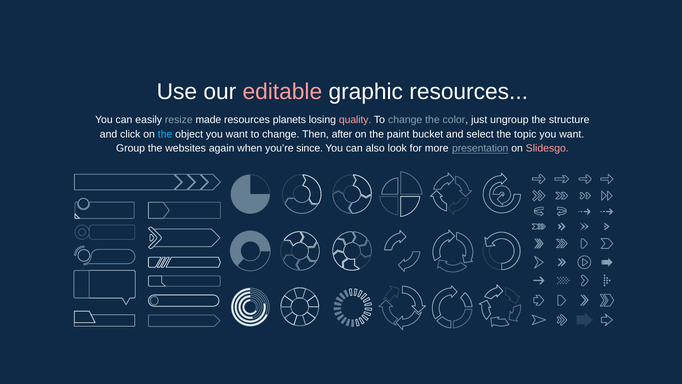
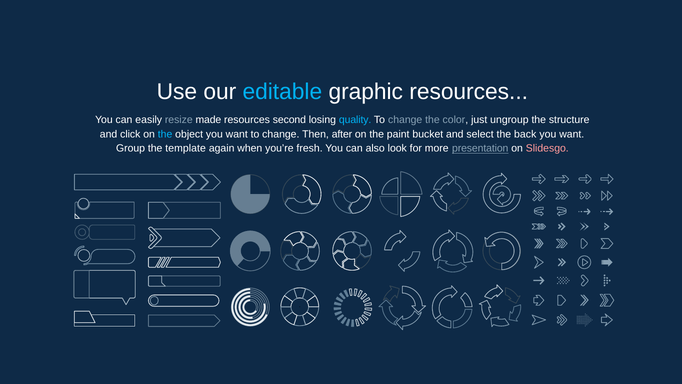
editable colour: pink -> light blue (282, 92)
planets: planets -> second (289, 120)
quality colour: pink -> light blue (355, 120)
topic: topic -> back (525, 134)
websites: websites -> template (186, 148)
since: since -> fresh (310, 148)
